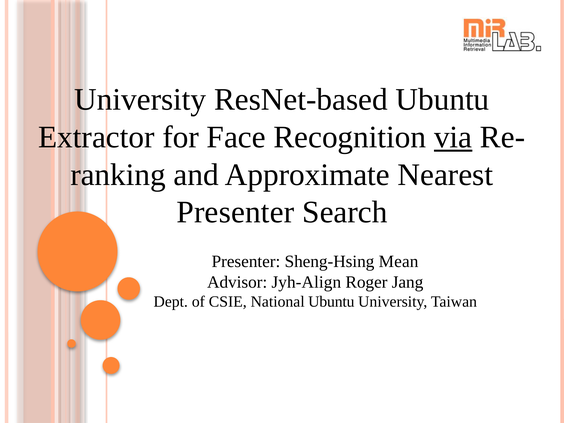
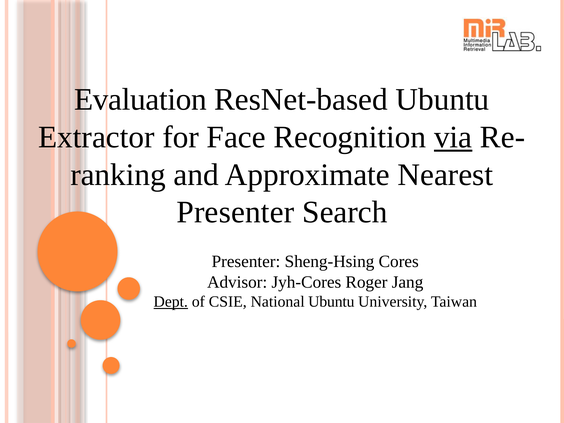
University: University -> Evaluation (140, 100)
Mean: Mean -> Cores (399, 261)
Jyh-Align: Jyh-Align -> Jyh-Cores (306, 282)
Dept underline: none -> present (171, 302)
